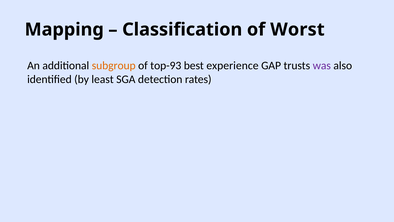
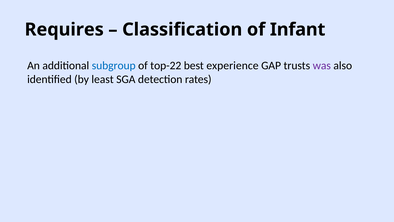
Mapping: Mapping -> Requires (64, 30)
Worst: Worst -> Infant (298, 30)
subgroup colour: orange -> blue (114, 65)
top-93: top-93 -> top-22 (166, 65)
